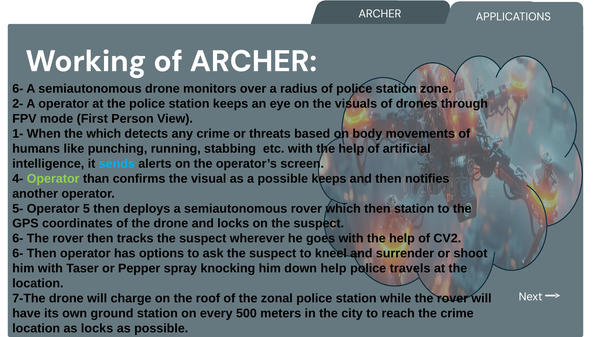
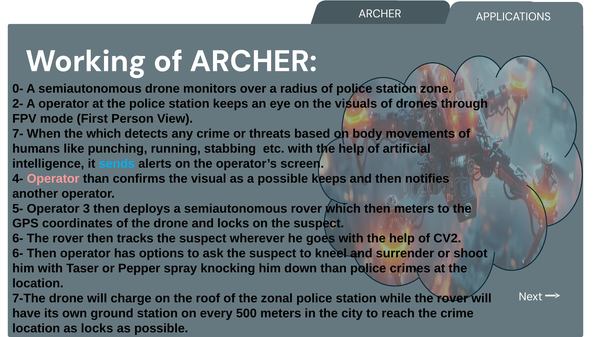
6-: 6- -> 0- (18, 89)
1-: 1- -> 7- (18, 133)
Operator colour: light green -> pink (53, 178)
5: 5 -> 3 (86, 208)
then station: station -> meters (414, 208)
down help: help -> than (334, 268)
travels: travels -> crimes (410, 268)
